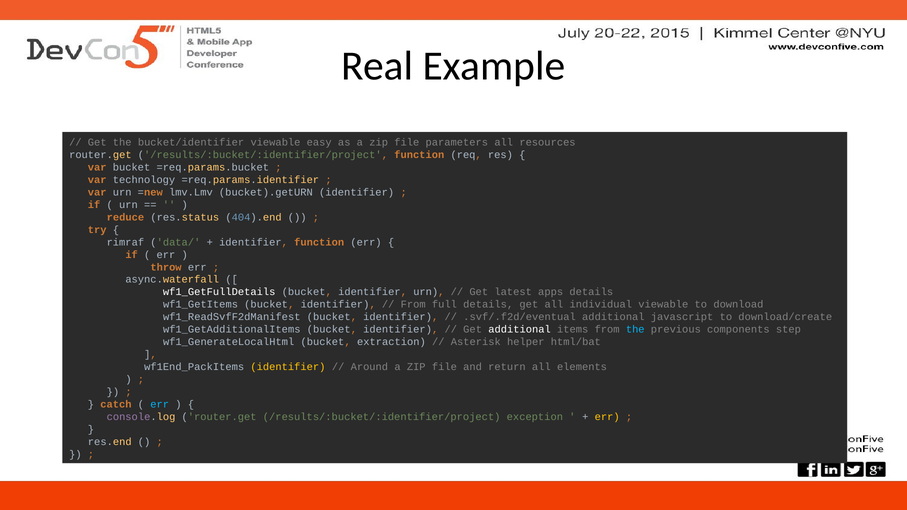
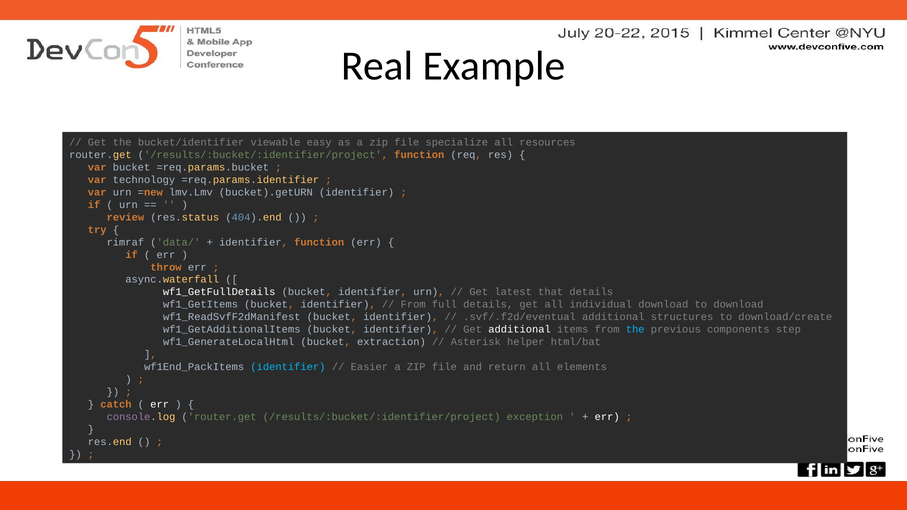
parameters: parameters -> specialize (457, 142)
reduce: reduce -> review (125, 217)
apps: apps -> that (551, 292)
individual viewable: viewable -> download (663, 305)
javascript: javascript -> structures (682, 317)
identifier colour: yellow -> light blue (288, 367)
Around: Around -> Easier (369, 367)
err colour: light blue -> white (160, 404)
err colour: yellow -> white (607, 417)
